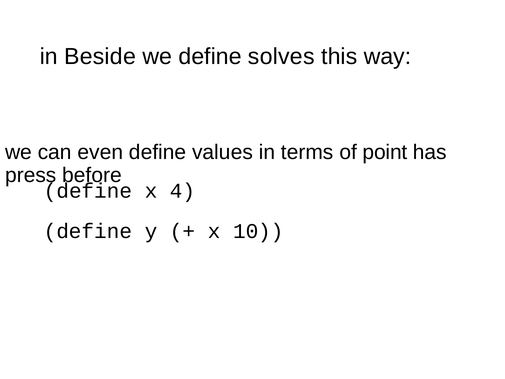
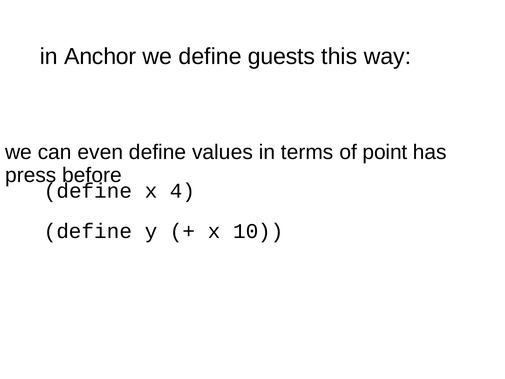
Beside: Beside -> Anchor (100, 57)
solves: solves -> guests (282, 57)
